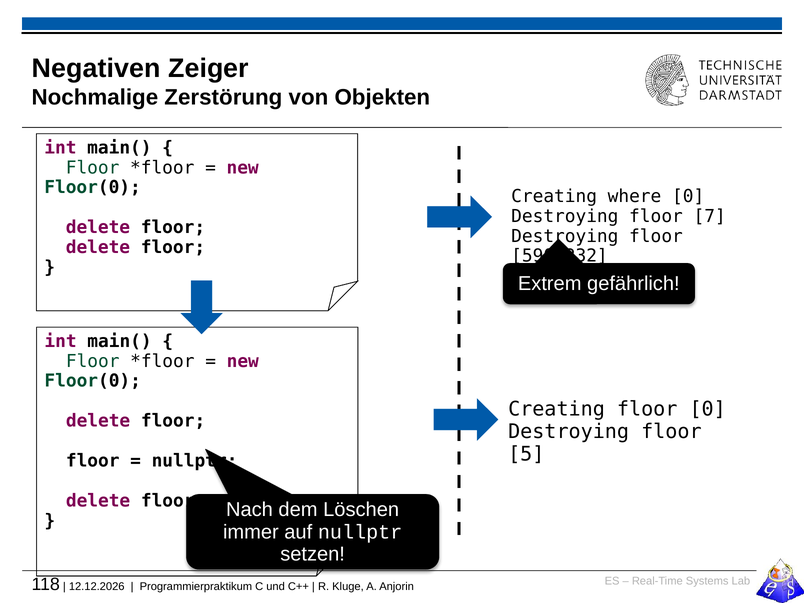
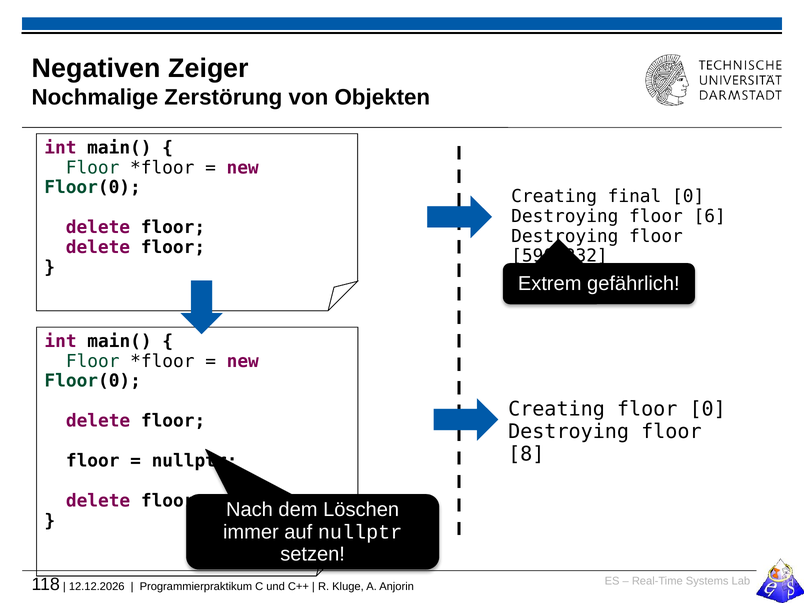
where: where -> final (635, 196)
7: 7 -> 6 (710, 216)
5: 5 -> 8 (526, 454)
